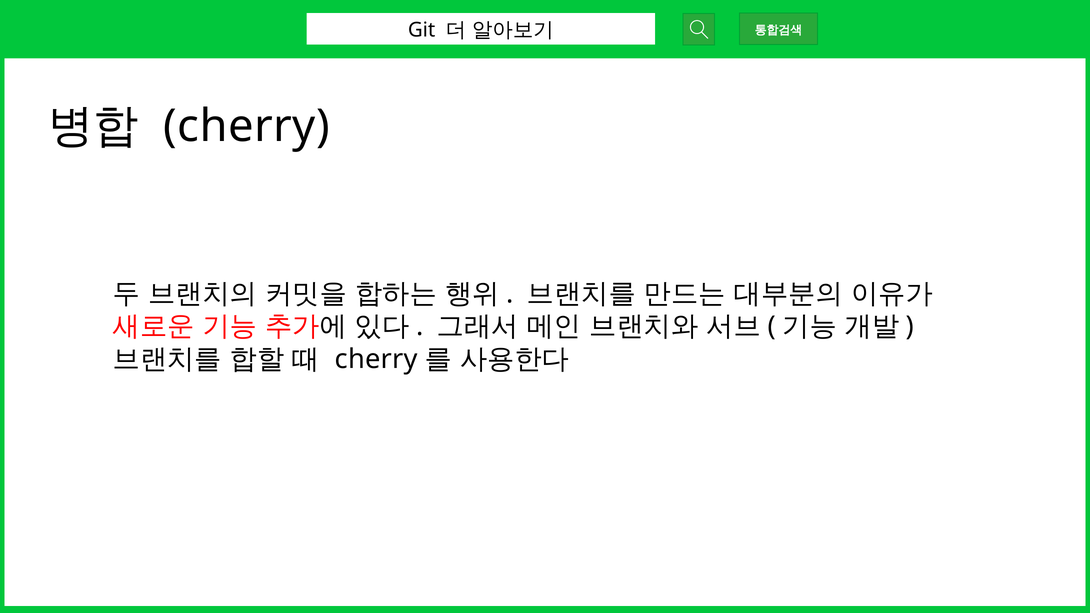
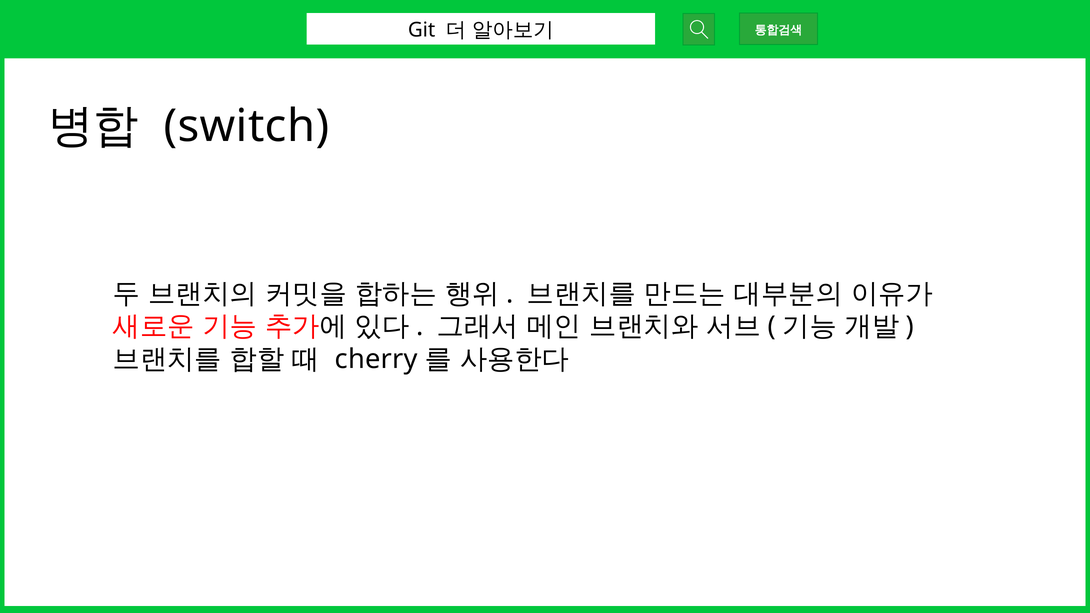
cherry: cherry -> switch (246, 126)
